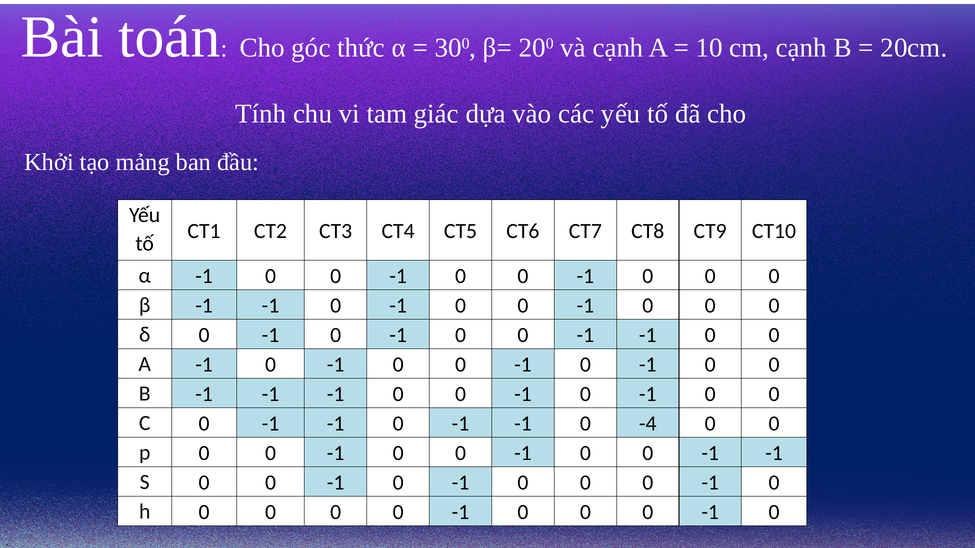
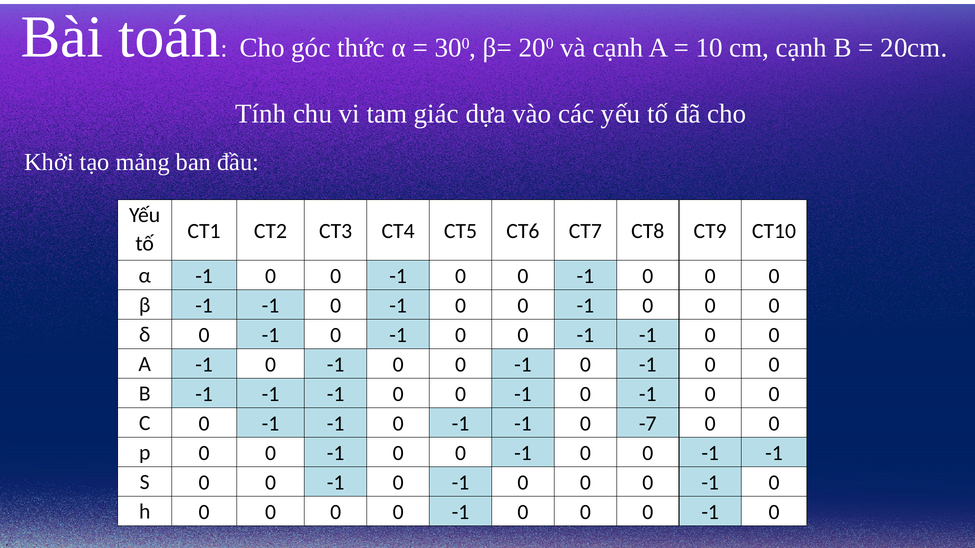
-4: -4 -> -7 (648, 424)
